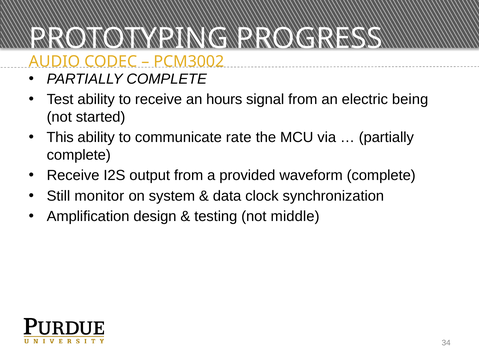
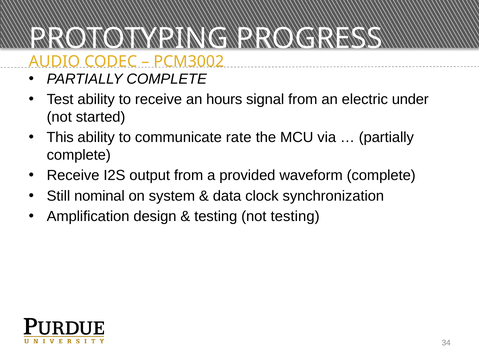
being: being -> under (410, 100)
monitor: monitor -> nominal (99, 196)
not middle: middle -> testing (295, 217)
